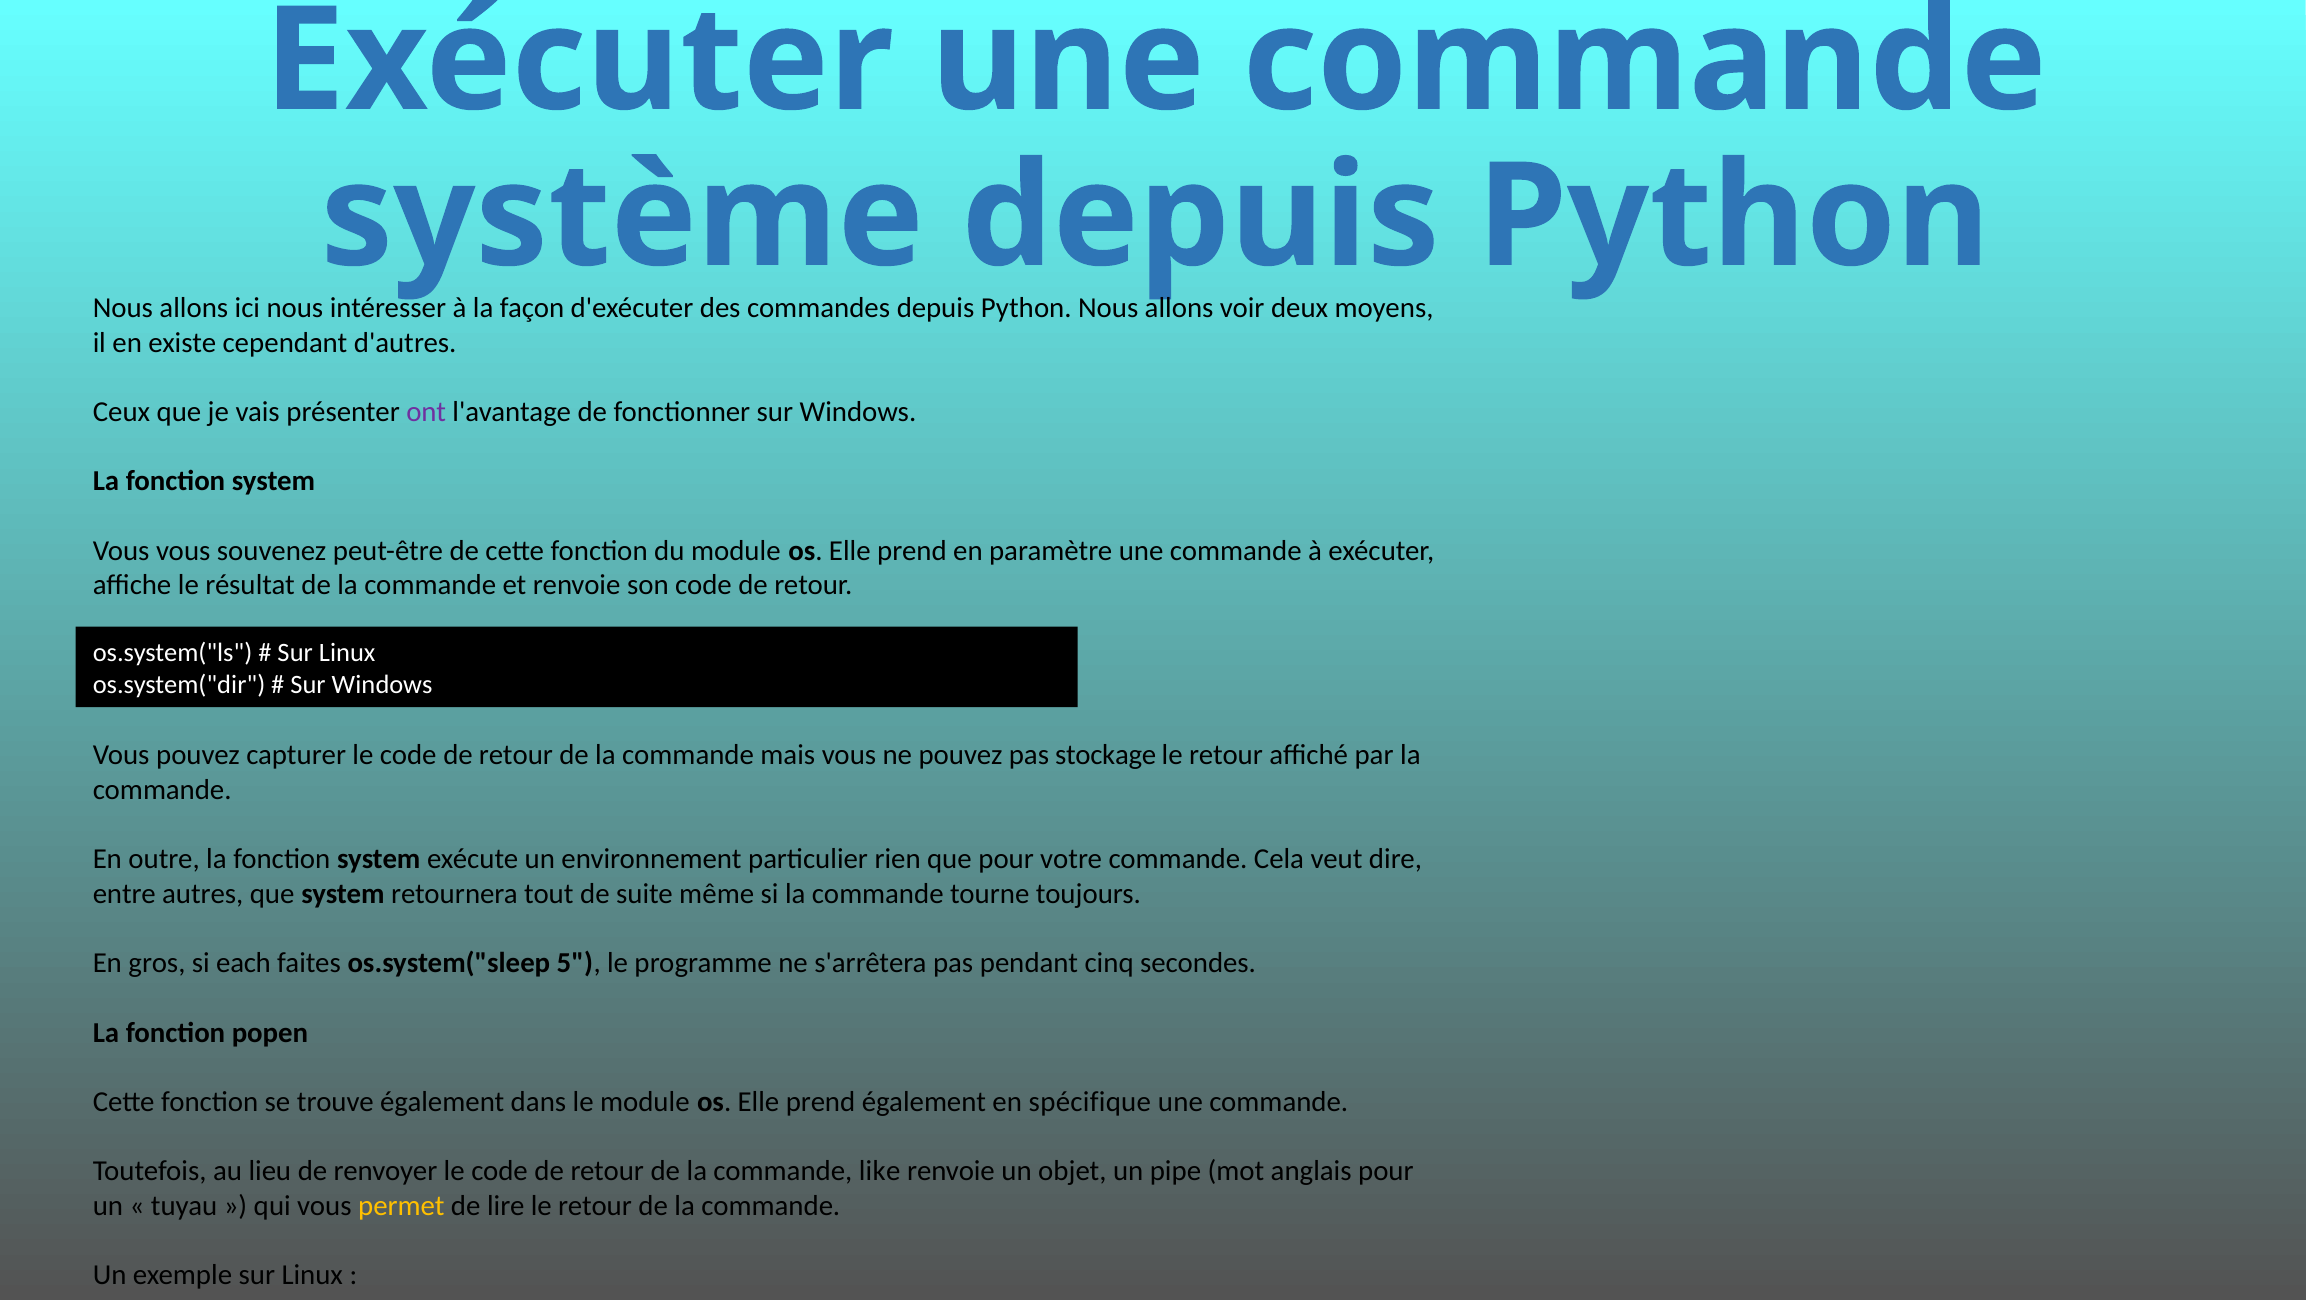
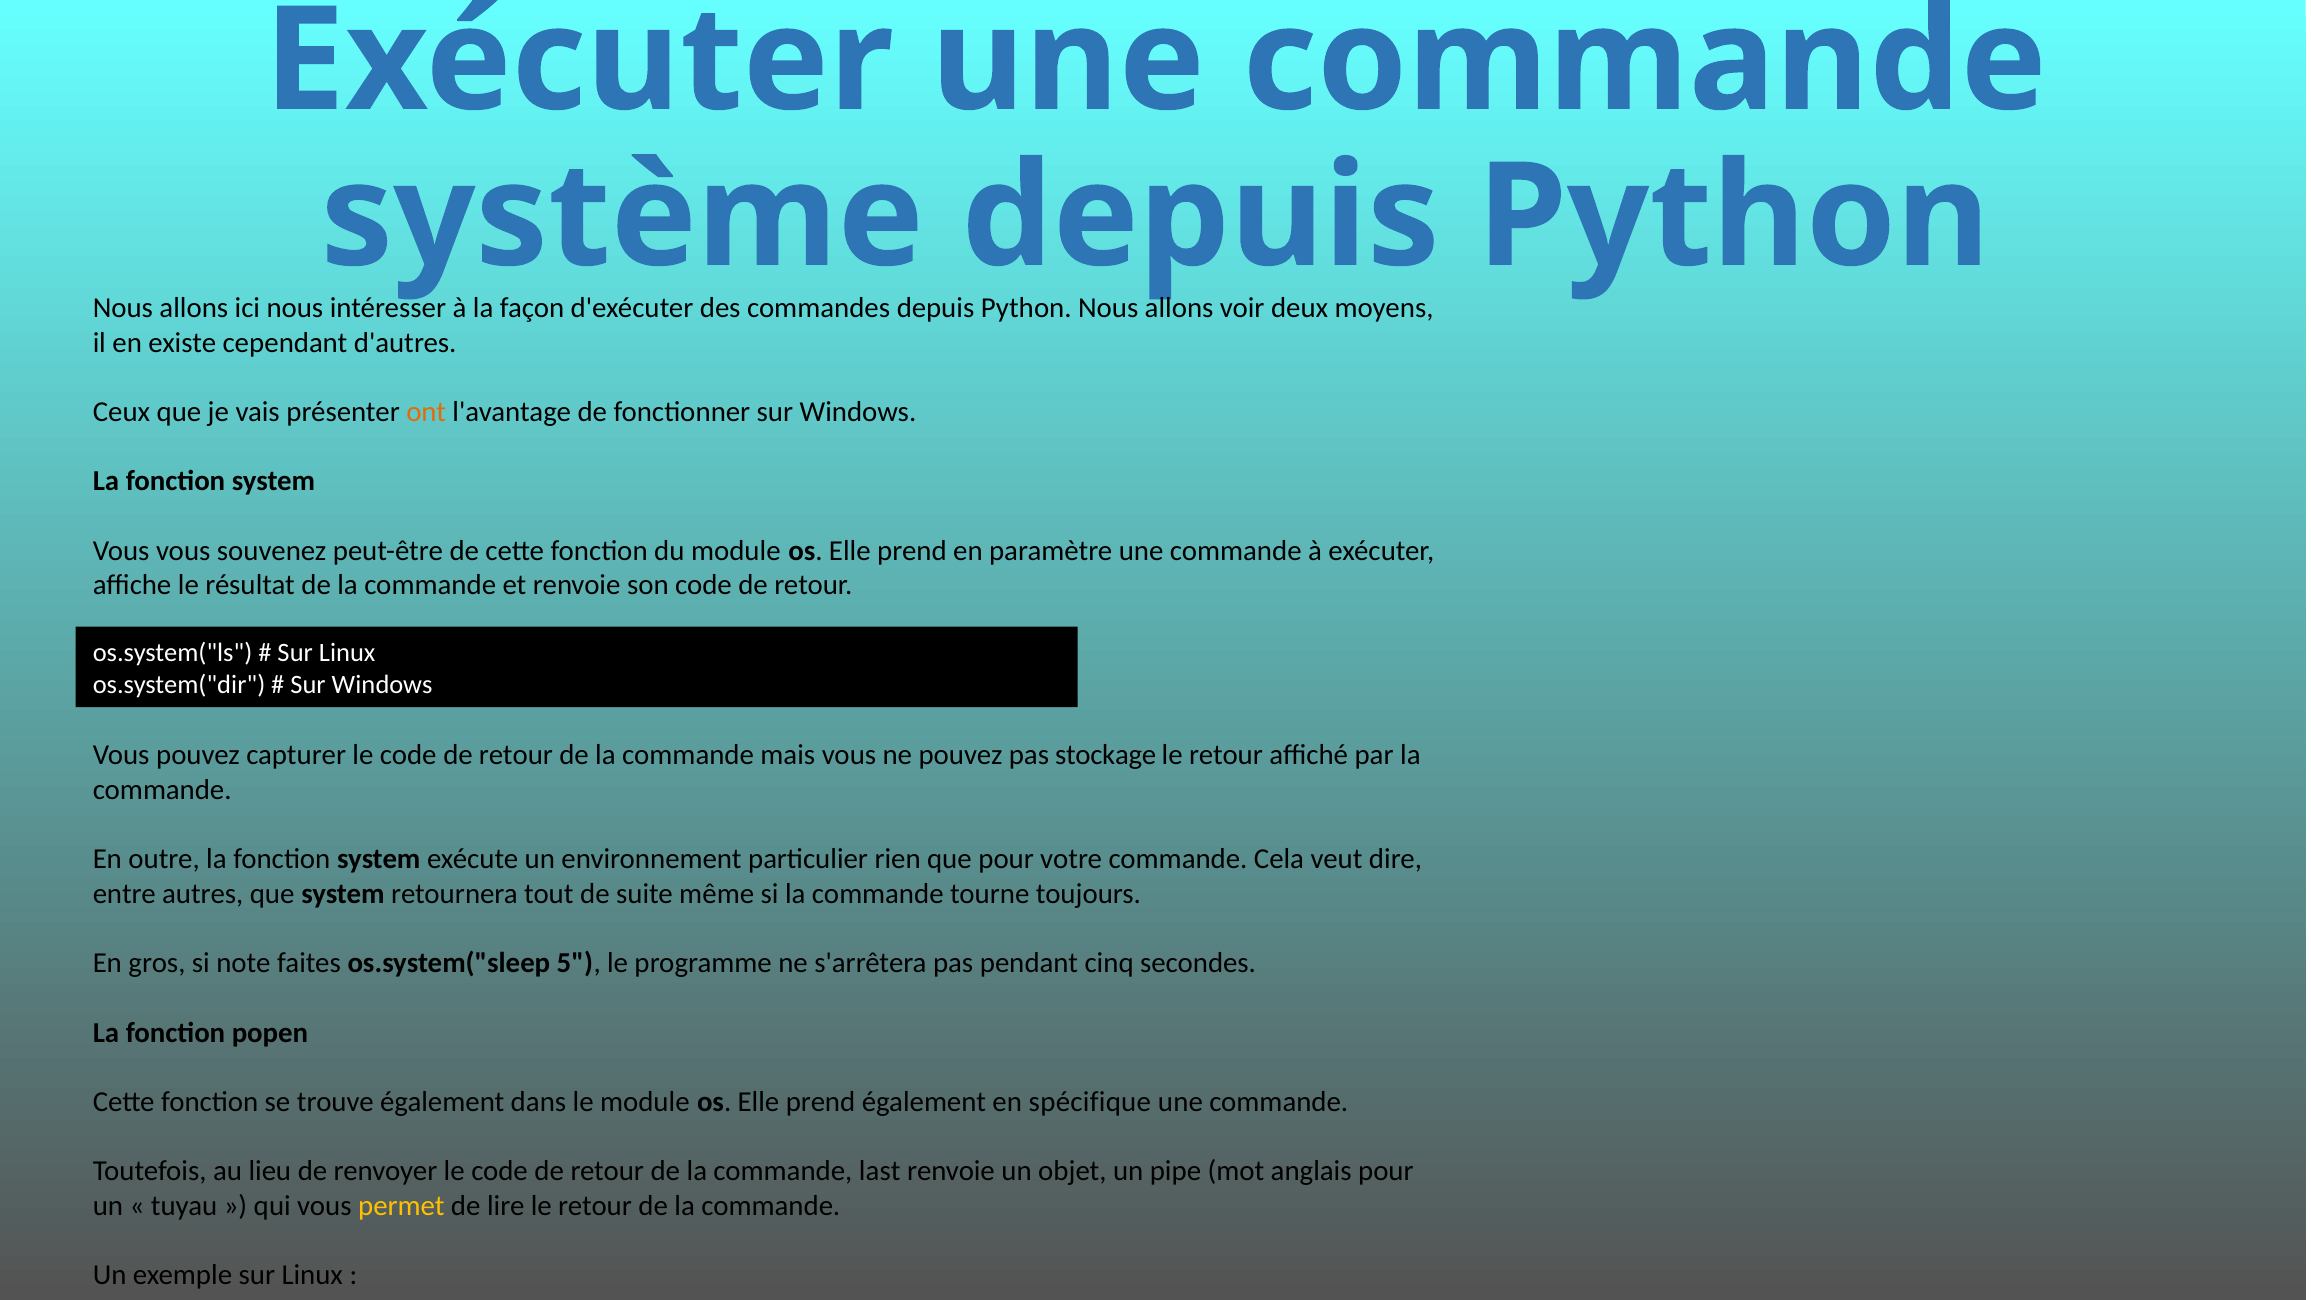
ont colour: purple -> orange (426, 412)
each: each -> note (243, 963)
like: like -> last (880, 1171)
